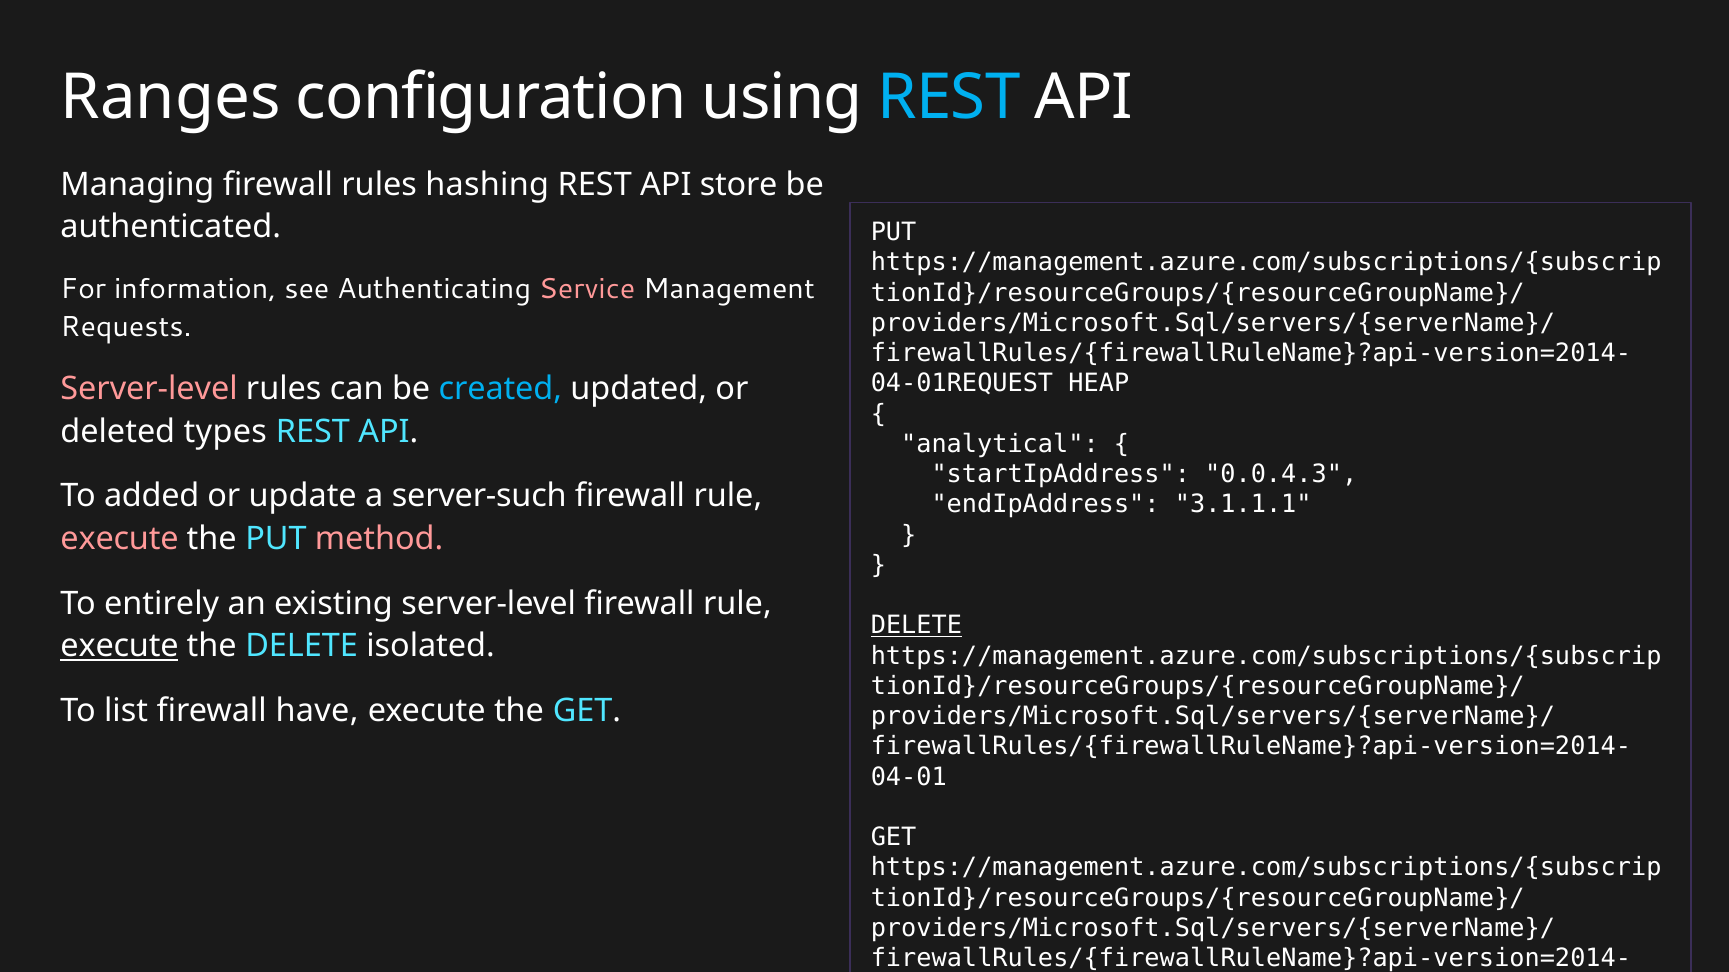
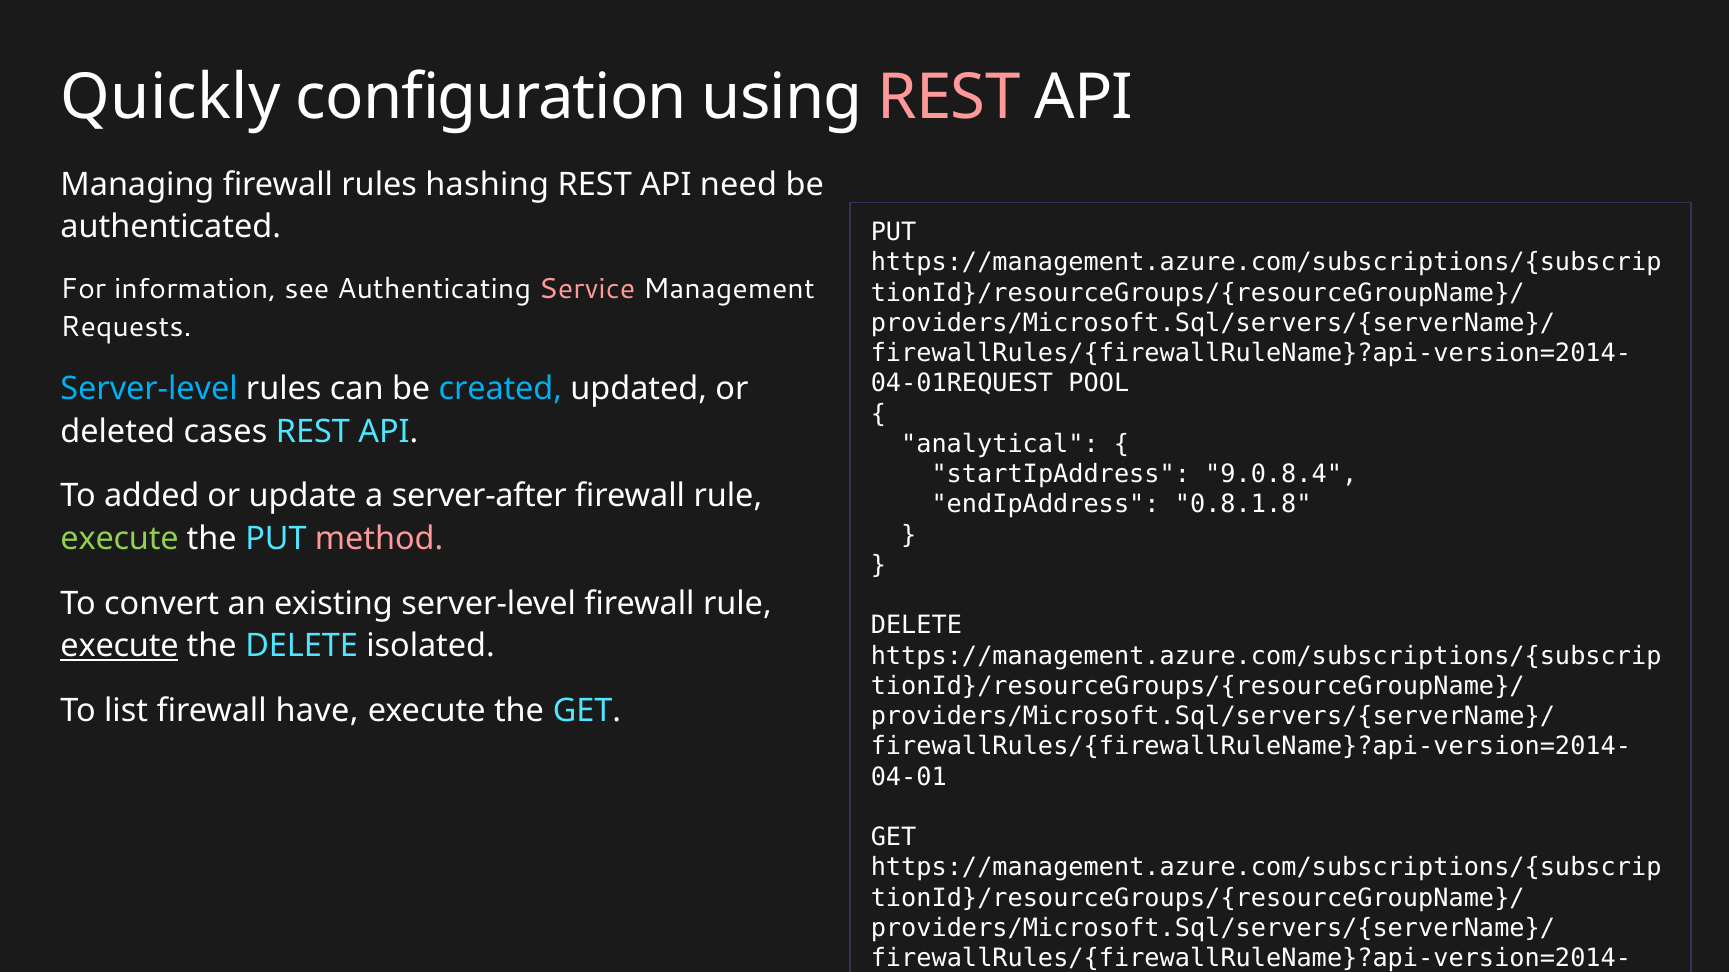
Ranges: Ranges -> Quickly (171, 97)
REST colour: light blue -> pink (949, 97)
store: store -> need (738, 185)
HEAP: HEAP -> POOL (1099, 384)
Server-level colour: pink -> light blue (149, 389)
types: types -> cases (225, 432)
0.0.4.3: 0.0.4.3 -> 9.0.8.4 (1281, 475)
server-such: server-such -> server-after (479, 497)
3.1.1.1: 3.1.1.1 -> 0.8.1.8 (1243, 505)
execute colour: pink -> light green (120, 539)
entirely: entirely -> convert (162, 604)
DELETE underline: present -> none (916, 626)
